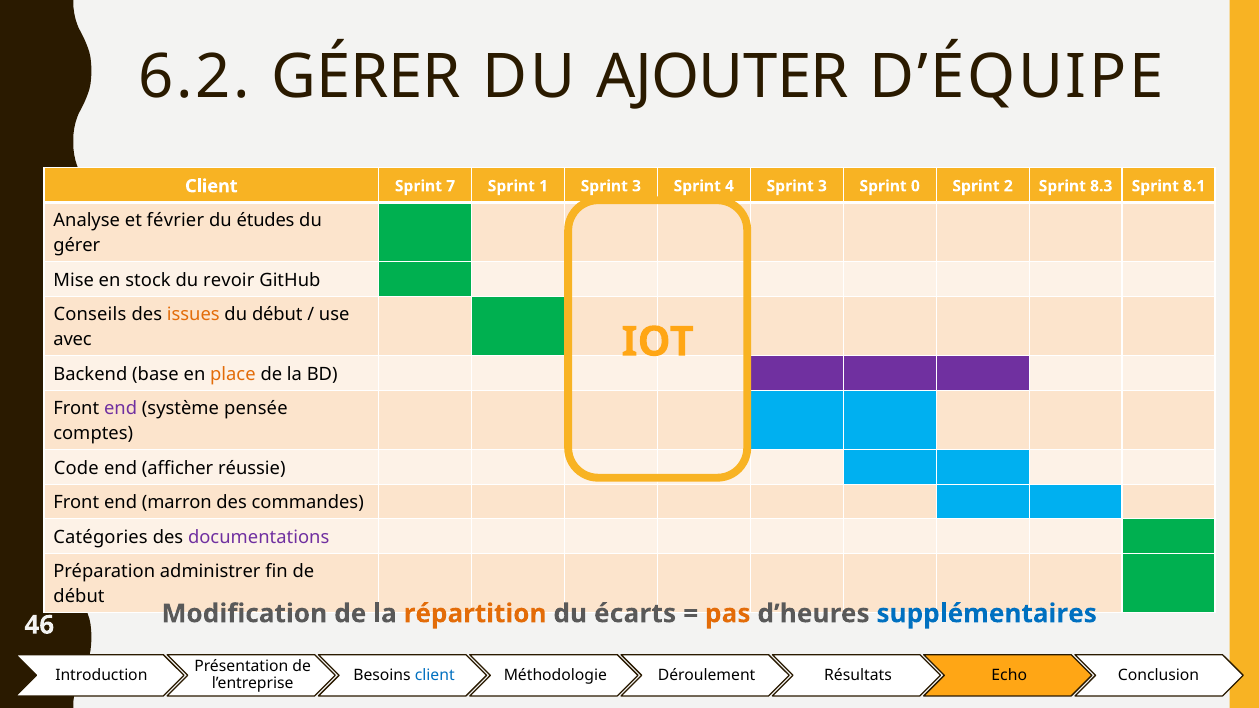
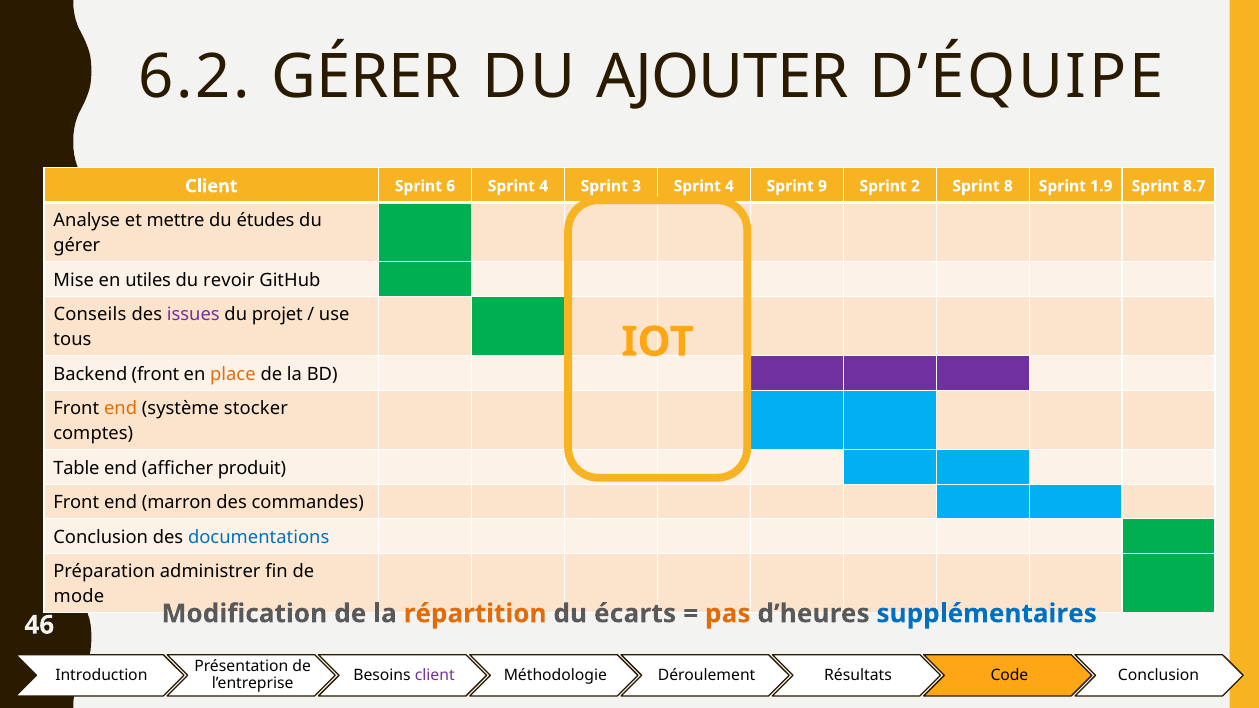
7: 7 -> 6 (451, 186)
1: 1 -> 4 (544, 186)
3: 3 -> 9 (822, 186)
0: 0 -> 2 (915, 186)
2: 2 -> 8 (1008, 186)
8.3: 8.3 -> 1.9 (1101, 186)
8.1: 8.1 -> 8.7 (1194, 186)
février: février -> mettre (176, 221)
stock: stock -> utiles (148, 280)
issues colour: orange -> purple (193, 315)
du début: début -> projet (277, 315)
avec: avec -> tous (72, 340)
Backend base: base -> front (156, 374)
end colour: purple -> orange (121, 409)
pensée: pensée -> stocker (256, 409)
Code: Code -> Table (76, 468)
réussie: réussie -> produit (252, 468)
Catégories: Catégories -> Conclusion (101, 537)
documentations colour: purple -> blue (259, 537)
début: début -> mode (79, 597)
client colour: blue -> purple (435, 675)
Echo: Echo -> Code (1009, 675)
